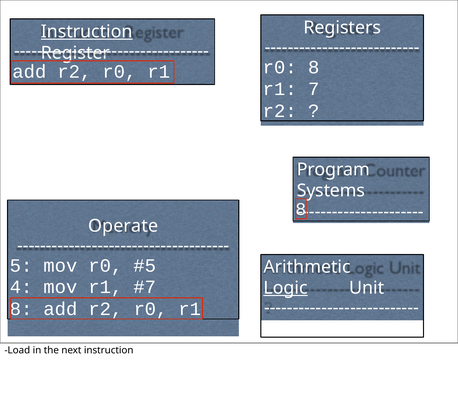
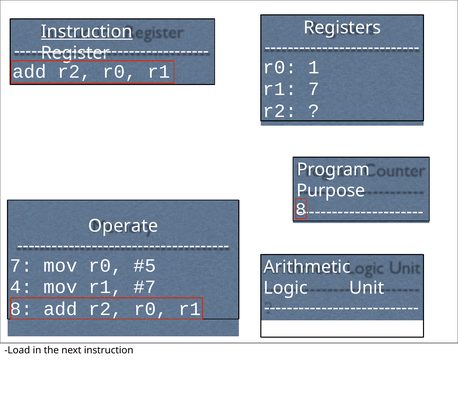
r0 8: 8 -> 1 (314, 68)
Systems: Systems -> Purpose (331, 191)
5: 5 -> 7 (21, 266)
Logic underline: present -> none (286, 288)
